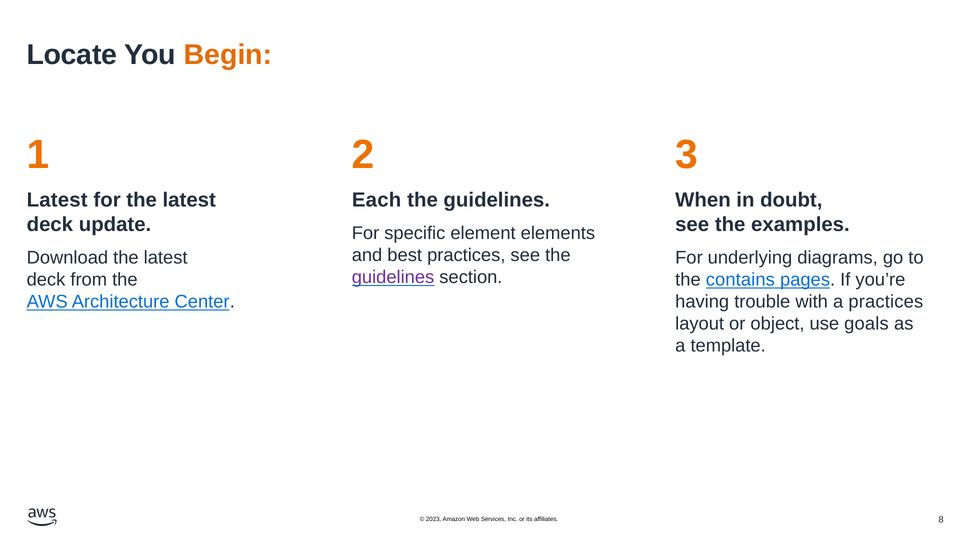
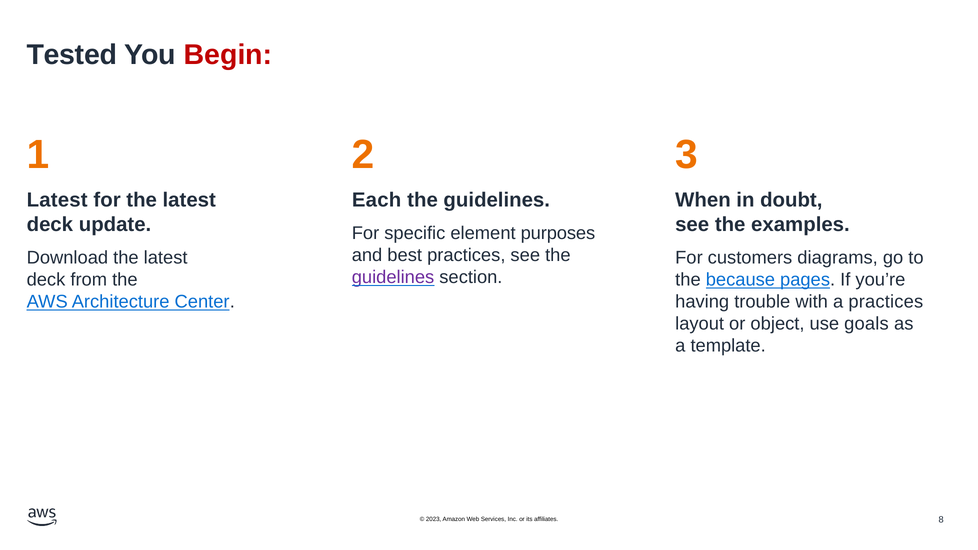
Locate: Locate -> Tested (72, 55)
Begin colour: orange -> red (228, 55)
elements: elements -> purposes (558, 233)
underlying: underlying -> customers (750, 258)
contains: contains -> because (740, 280)
